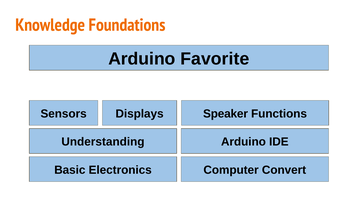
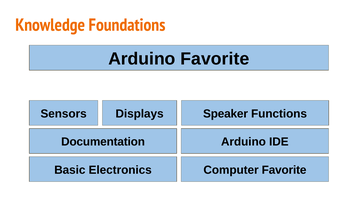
Understanding: Understanding -> Documentation (103, 141)
Computer Convert: Convert -> Favorite (284, 169)
